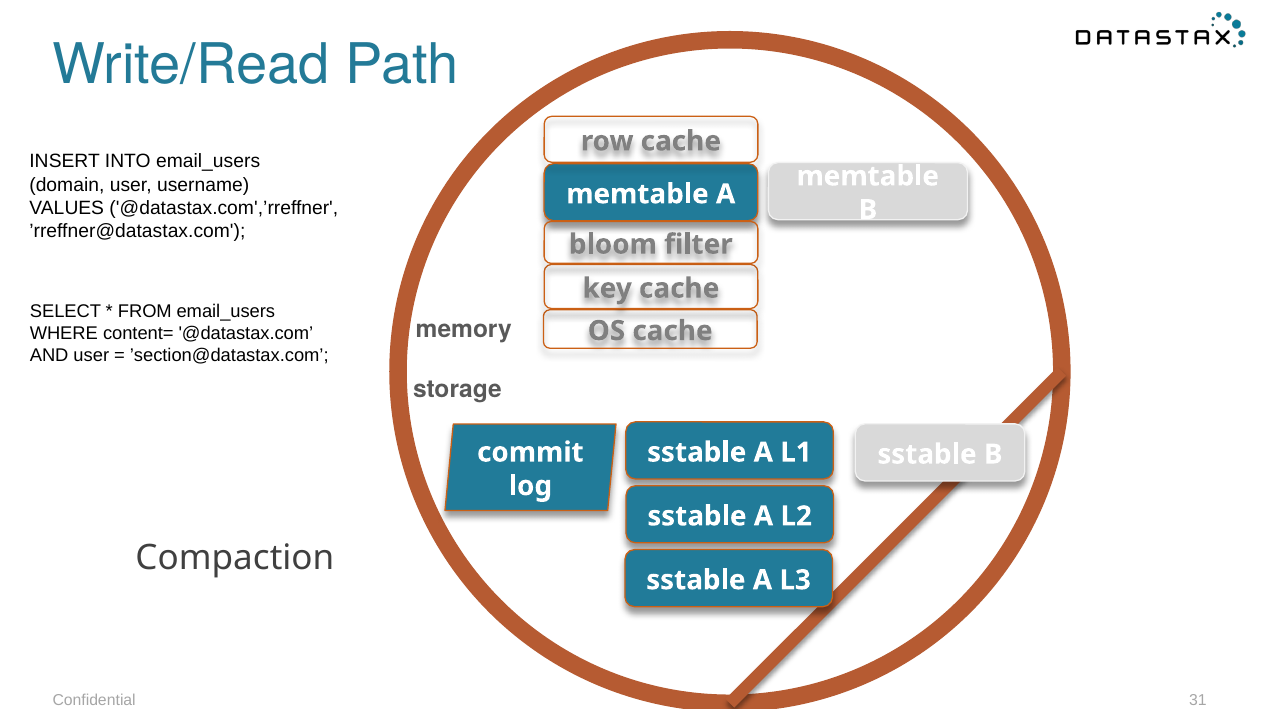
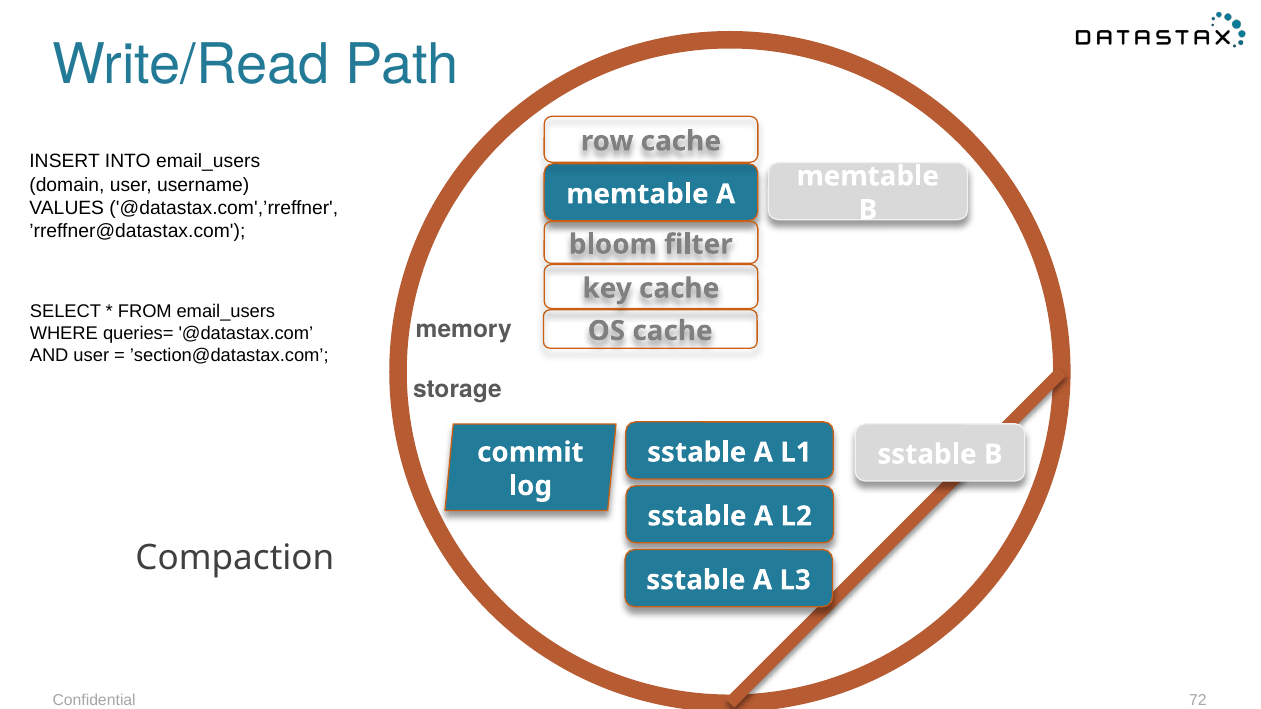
content=: content= -> queries= (138, 334)
31: 31 -> 72 (1198, 700)
